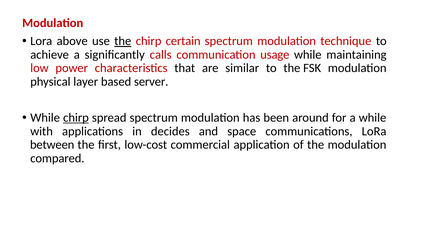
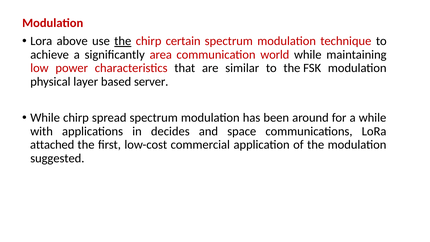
calls: calls -> area (161, 55)
usage: usage -> world (275, 55)
chirp underline: present -> none (76, 118)
between: between -> attached (52, 145)
compared: compared -> suggested (57, 158)
